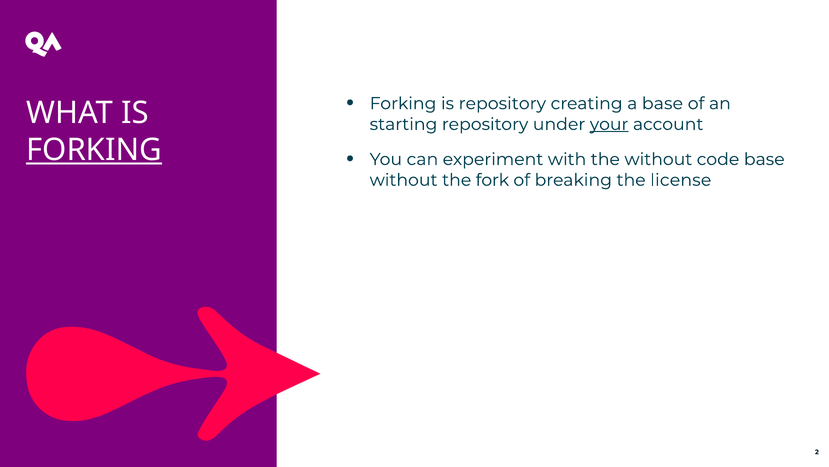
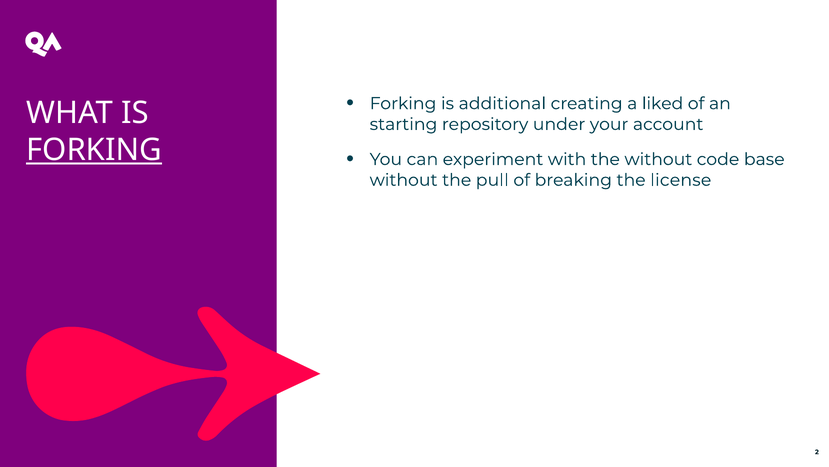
is repository: repository -> additional (502, 103)
a base: base -> liked (663, 103)
your underline: present -> none (609, 124)
fork: fork -> pull (492, 180)
